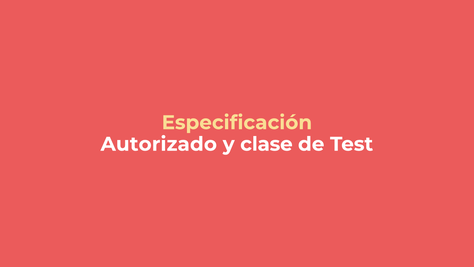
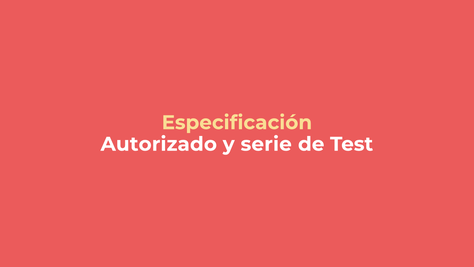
clase: clase -> serie (266, 144)
